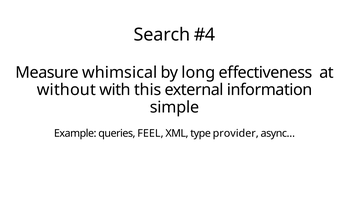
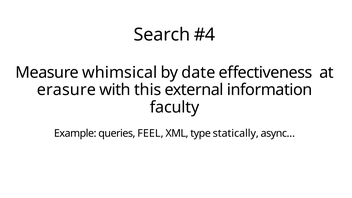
long: long -> date (198, 73)
without: without -> erasure (66, 90)
simple: simple -> faculty (175, 107)
provider: provider -> statically (236, 133)
